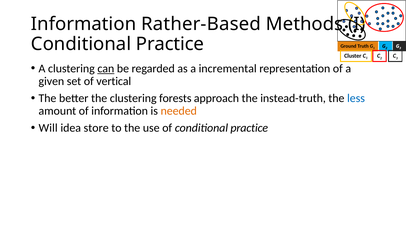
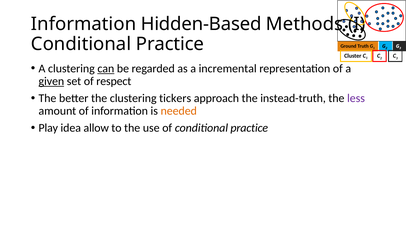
Rather-Based: Rather-Based -> Hidden-Based (201, 24)
given underline: none -> present (51, 81)
vertical: vertical -> respect (114, 81)
forests: forests -> tickers (175, 98)
less colour: blue -> purple (356, 98)
Will: Will -> Play (48, 128)
store: store -> allow (96, 128)
